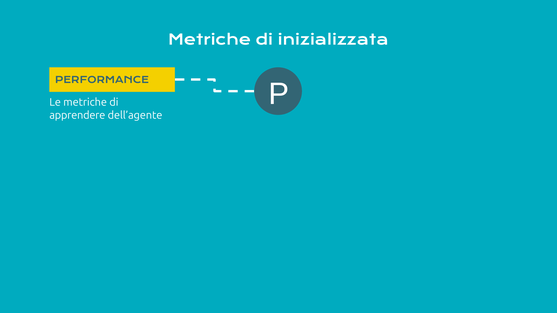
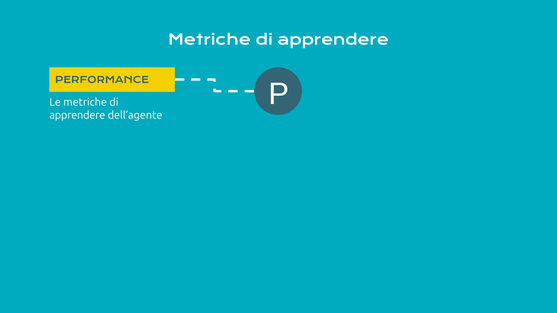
inizializzata: inizializzata -> apprendere (333, 40)
